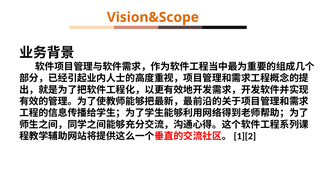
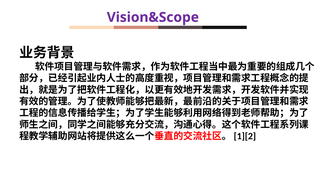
Vision&Scope colour: orange -> purple (153, 17)
